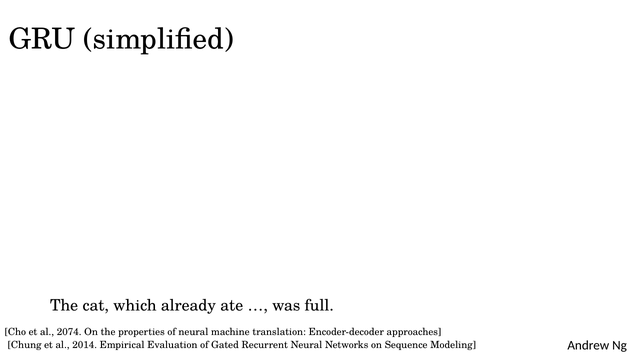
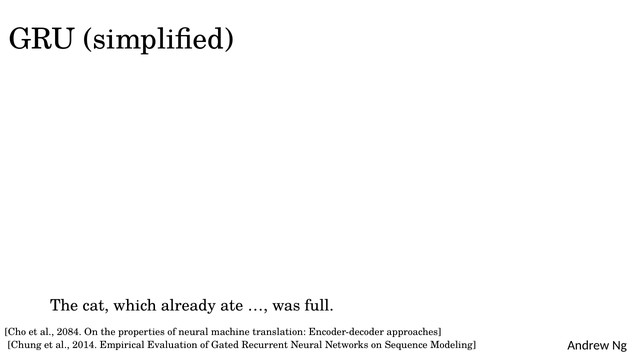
2074: 2074 -> 2084 (69, 332)
